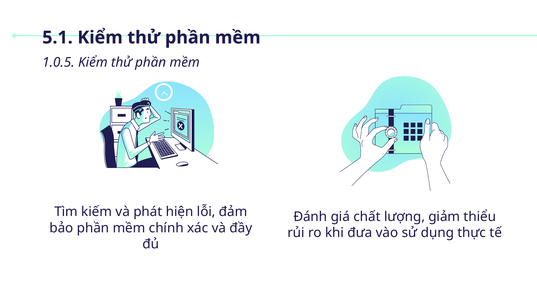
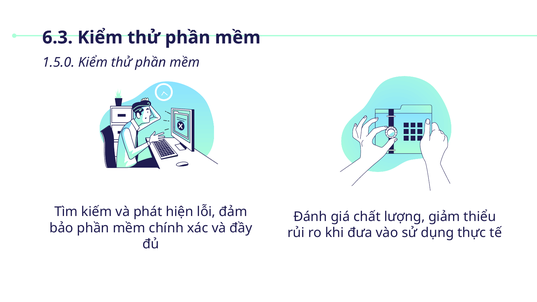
5.1: 5.1 -> 6.3 (57, 38)
1.0.5: 1.0.5 -> 1.5.0 (58, 62)
